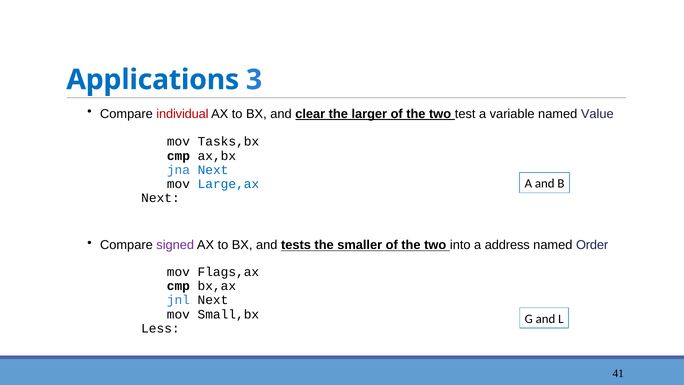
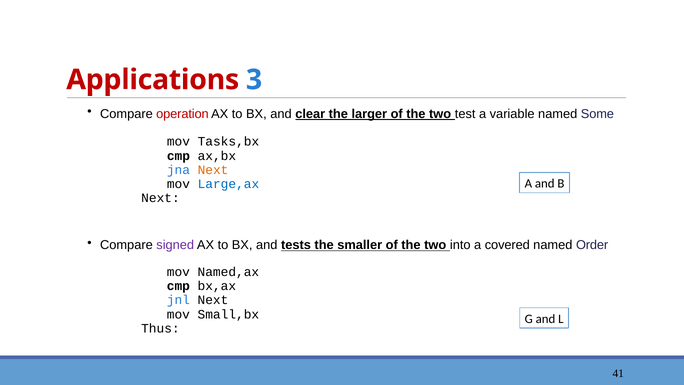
Applications colour: blue -> red (153, 80)
individual: individual -> operation (182, 114)
Value: Value -> Some (597, 114)
Next colour: blue -> orange (213, 170)
address: address -> covered (507, 245)
Flags,ax: Flags,ax -> Named,ax (228, 272)
Less: Less -> Thus (160, 328)
